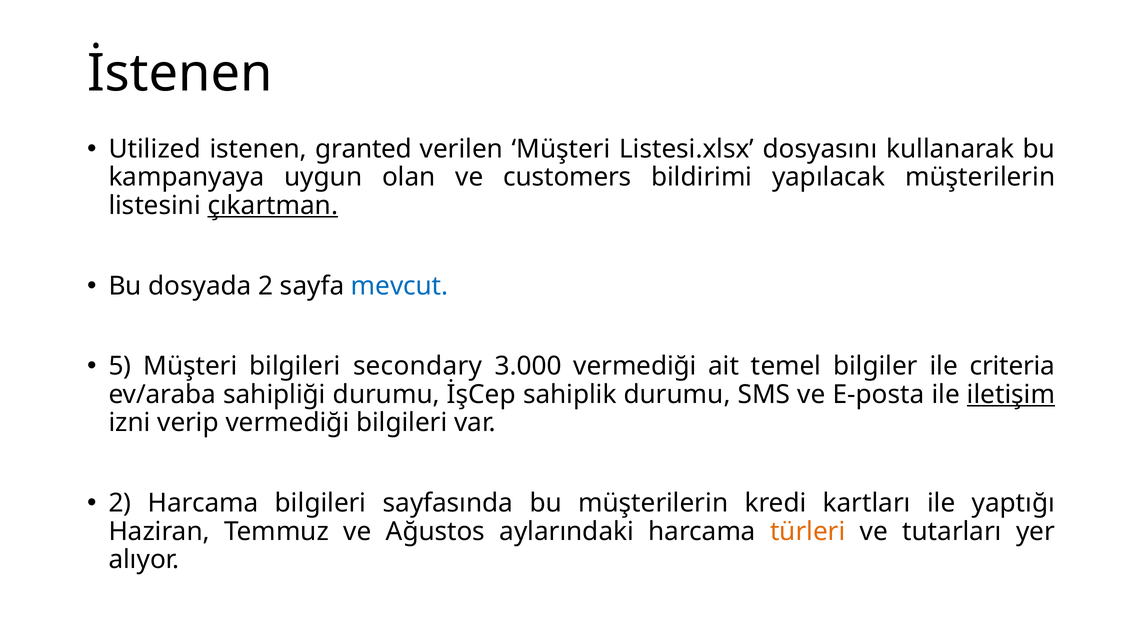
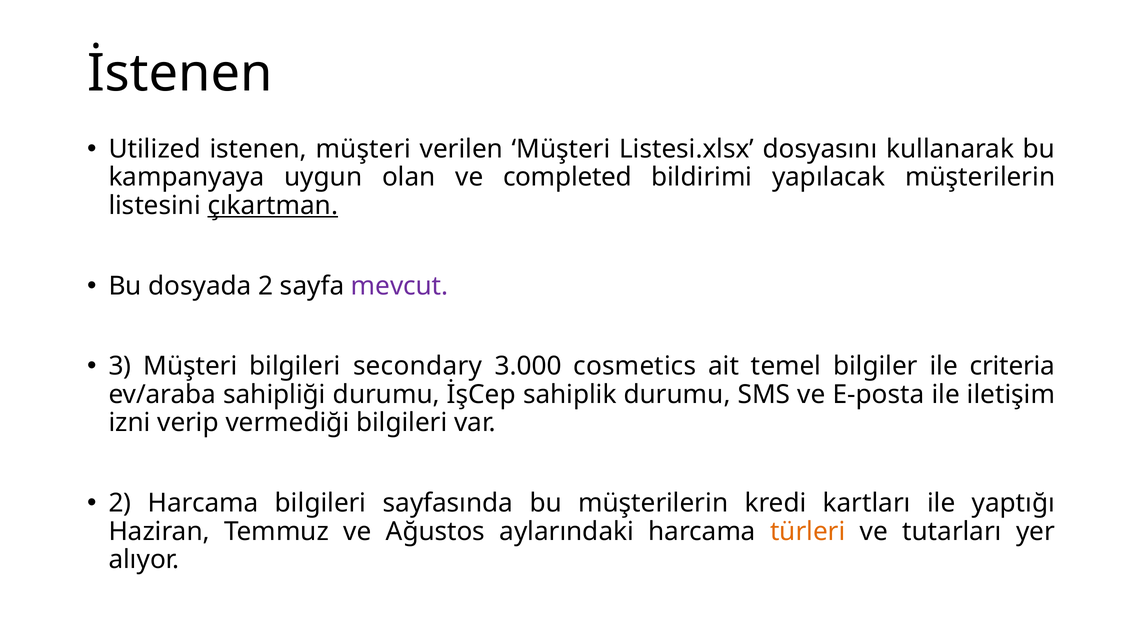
istenen granted: granted -> müşteri (363, 149)
customers: customers -> completed (567, 177)
mevcut colour: blue -> purple (400, 286)
5: 5 -> 3 (120, 366)
3.000 vermediği: vermediği -> cosmetics (635, 366)
iletişim underline: present -> none (1011, 394)
